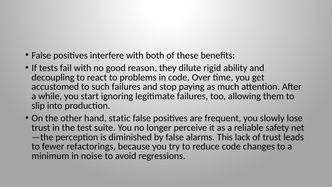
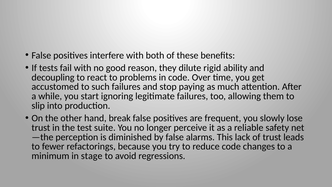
static: static -> break (120, 118)
noise: noise -> stage (92, 156)
